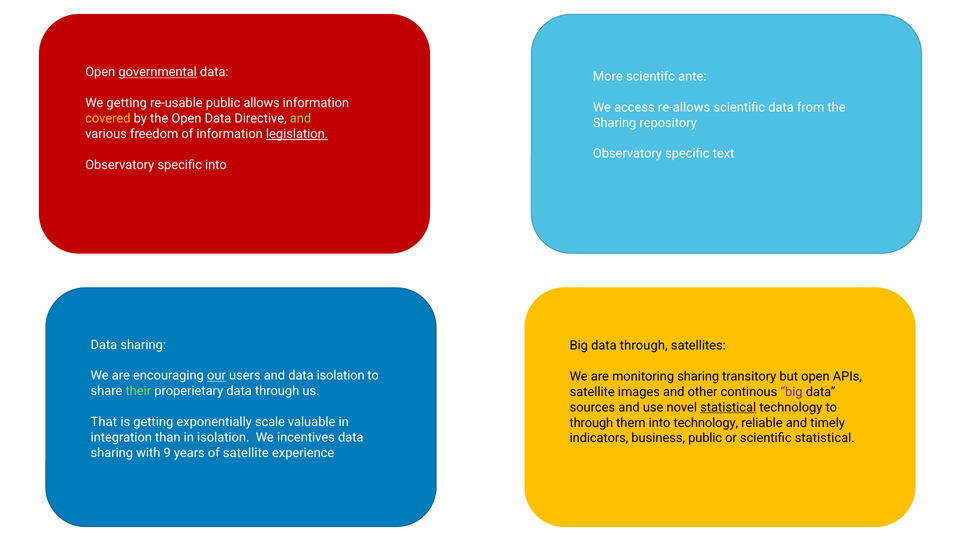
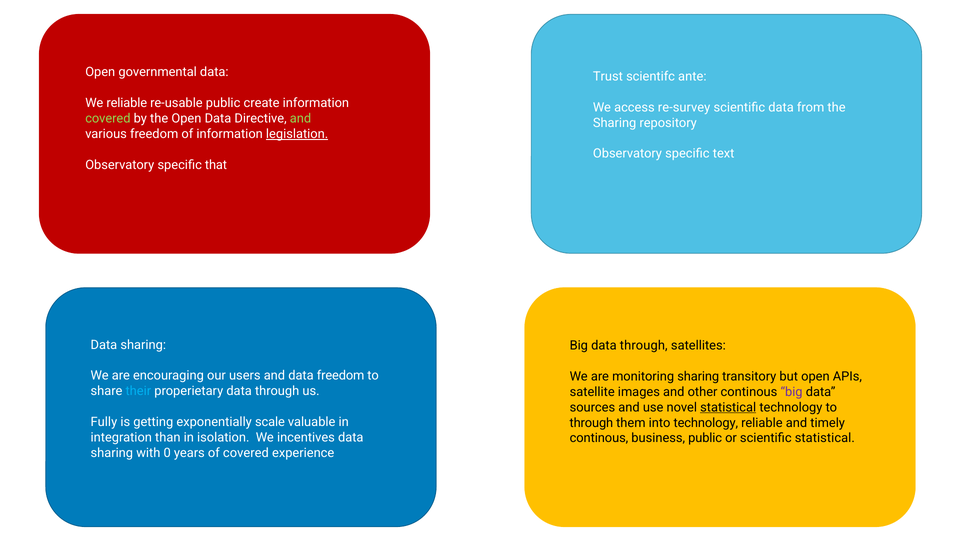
governmental underline: present -> none (158, 72)
More: More -> Trust (608, 76)
We getting: getting -> reliable (127, 103)
allows: allows -> create (262, 103)
re-allows: re-allows -> re-survey (684, 107)
covered colour: yellow -> light green (108, 118)
specific into: into -> that (216, 165)
our underline: present -> none (216, 375)
data isolation: isolation -> freedom (341, 375)
their colour: light green -> light blue (138, 391)
That: That -> Fully (104, 422)
indicators: indicators -> continous (599, 438)
9: 9 -> 0 (167, 453)
of satellite: satellite -> covered (246, 453)
